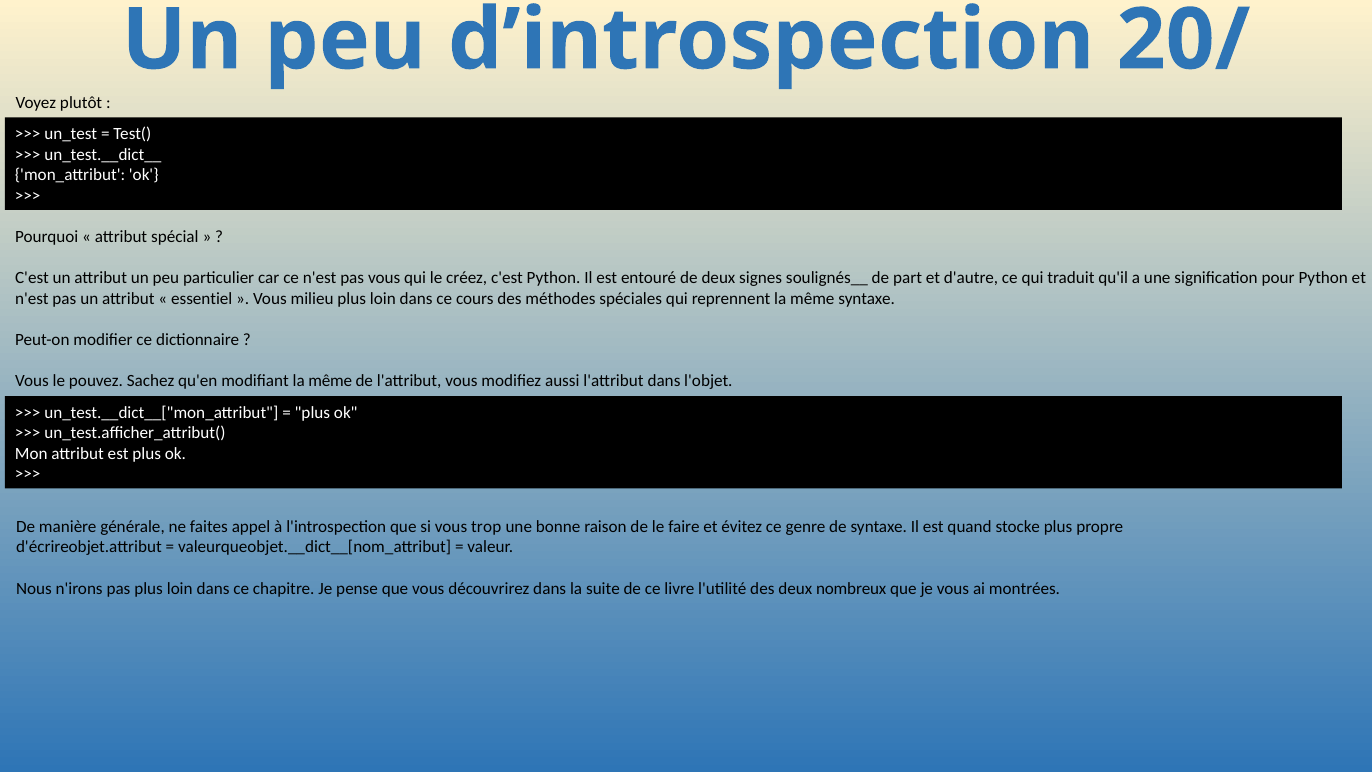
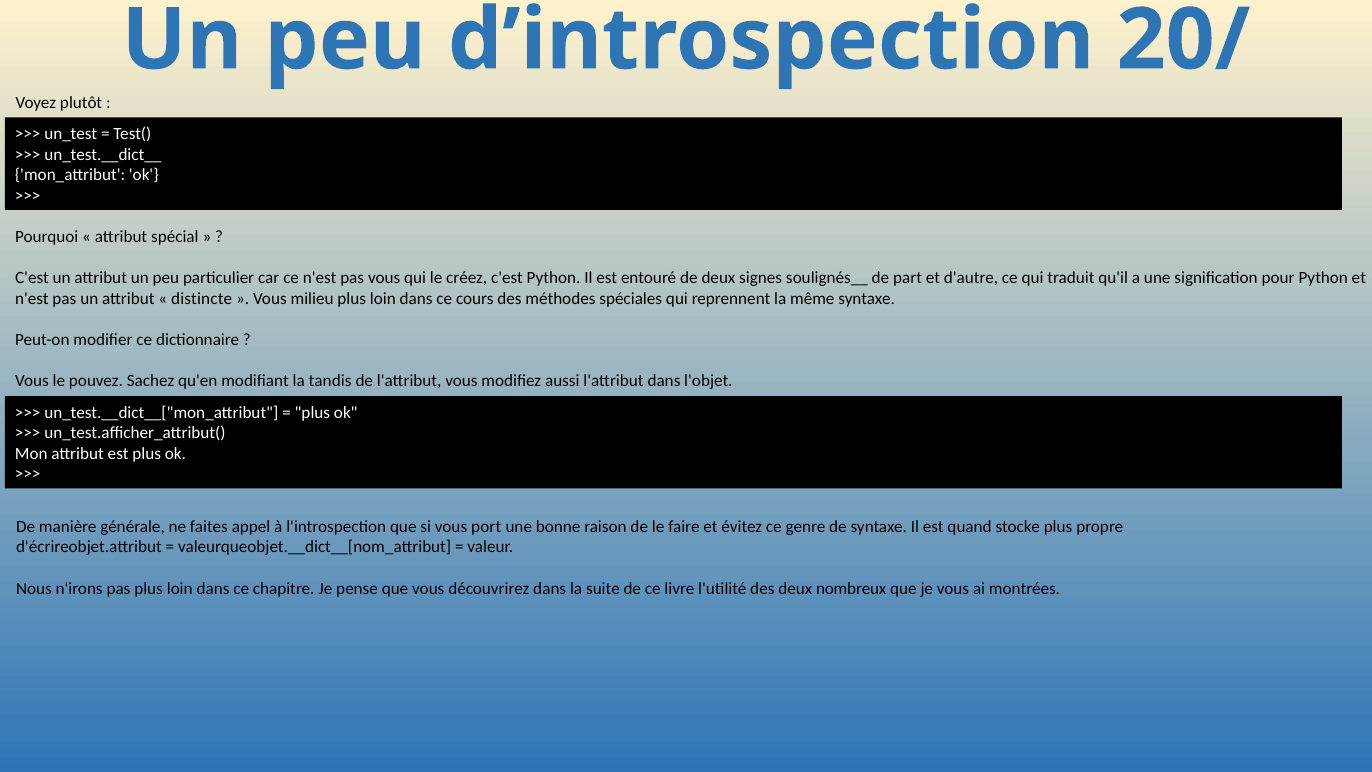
essentiel: essentiel -> distincte (202, 298)
modifiant la même: même -> tandis (330, 381)
trop: trop -> port (486, 527)
